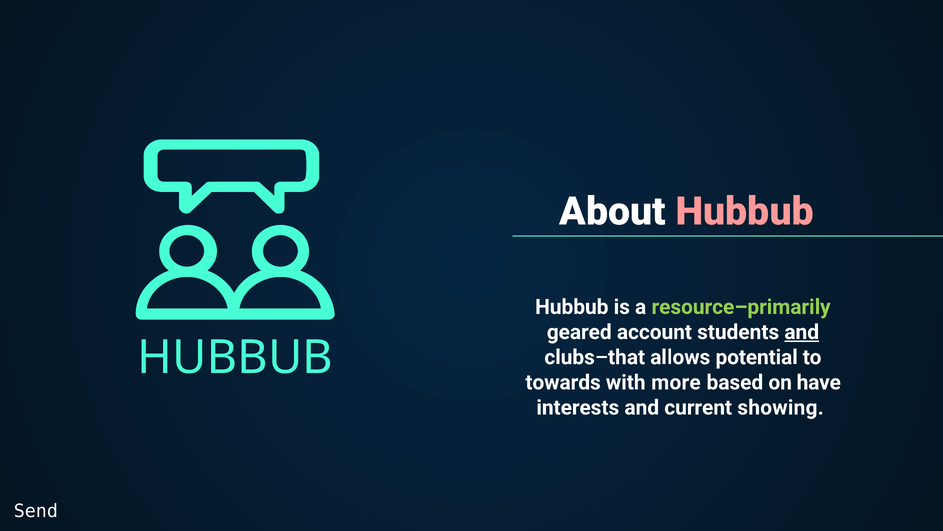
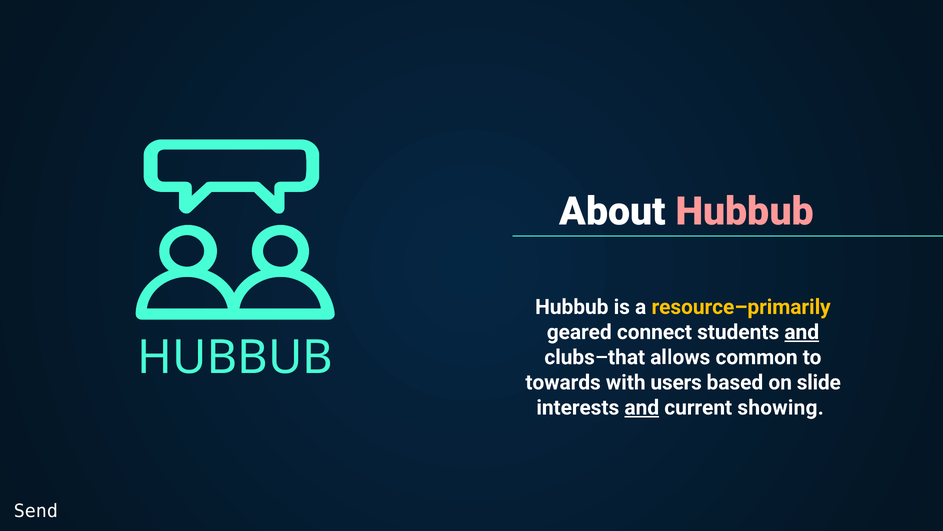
resource–primarily colour: light green -> yellow (741, 307)
account: account -> connect (654, 332)
potential: potential -> common (757, 357)
more: more -> users (676, 382)
have: have -> slide (819, 382)
and underline: none -> present (642, 407)
